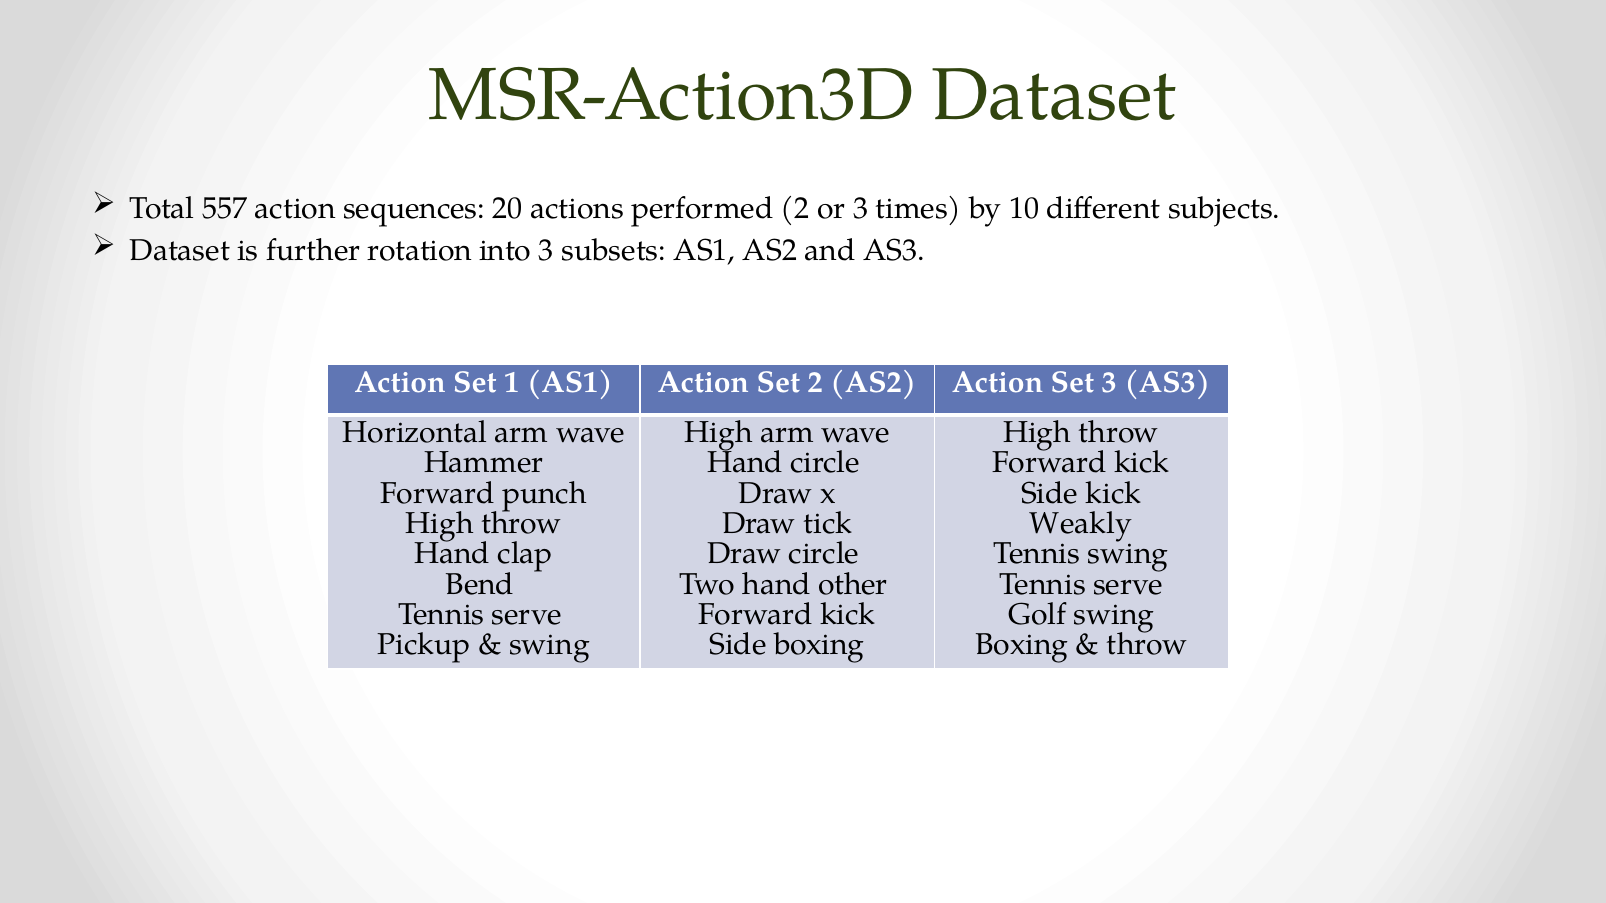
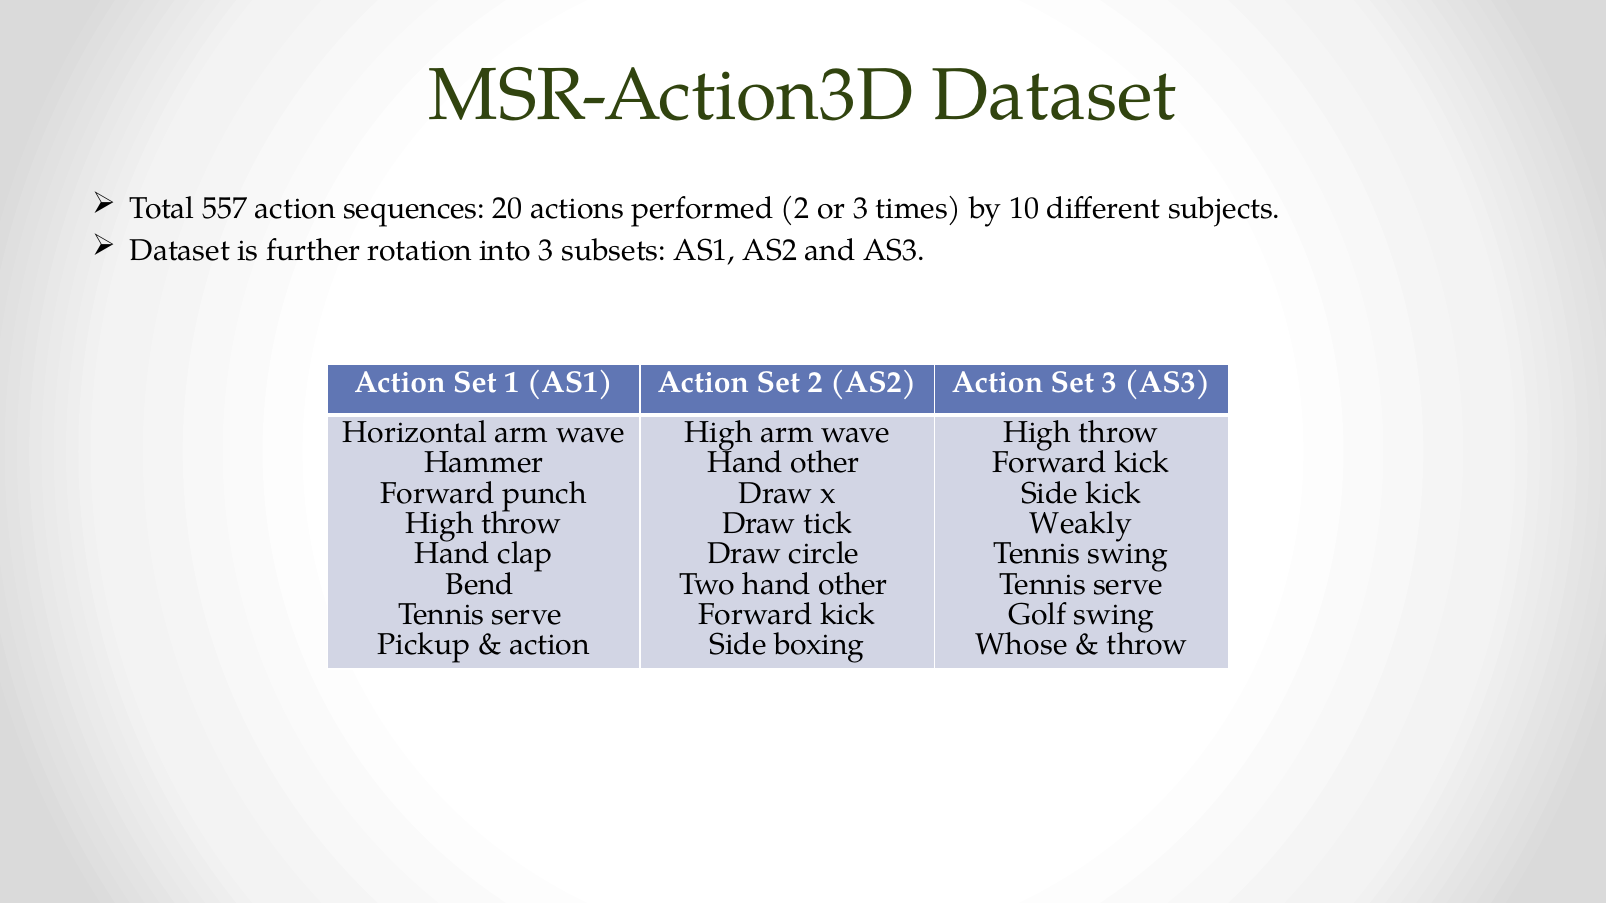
circle: circle -> other (825, 463)
swing: swing -> action (549, 645)
Boxing: Boxing -> Whose (1022, 645)
